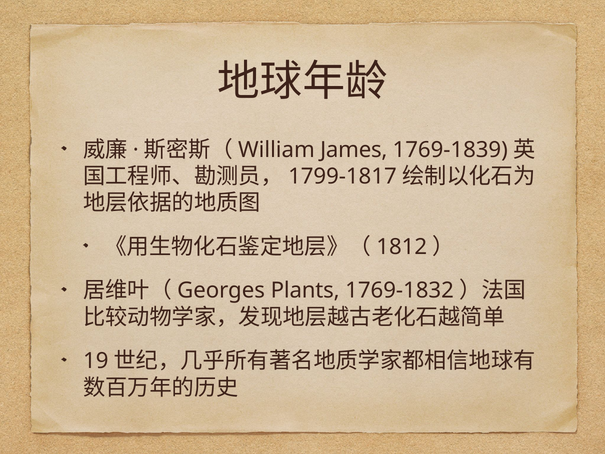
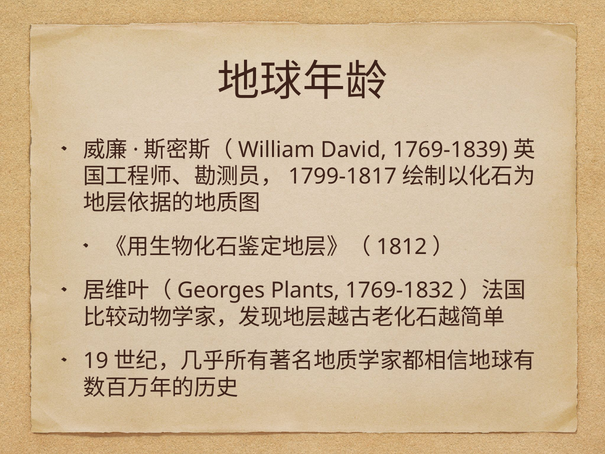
James: James -> David (354, 150)
